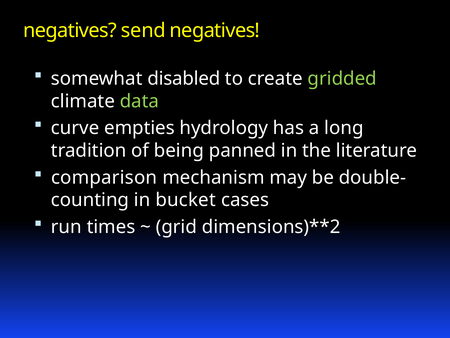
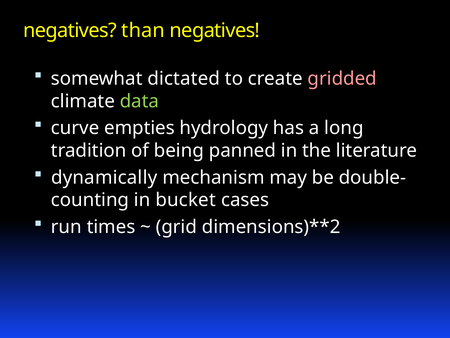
send: send -> than (143, 31)
disabled: disabled -> dictated (184, 79)
gridded colour: light green -> pink (342, 79)
comparison: comparison -> dynamically (104, 177)
